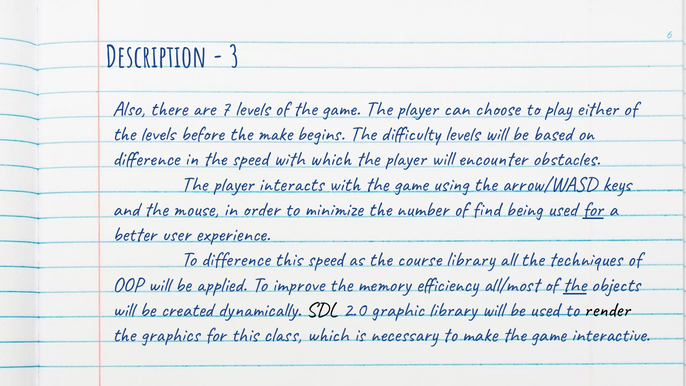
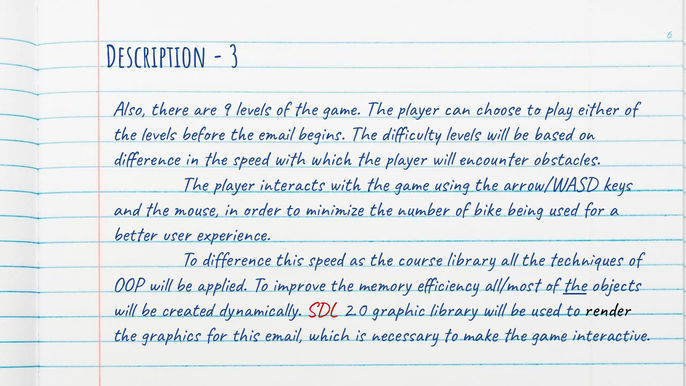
7: 7 -> 9 (225, 109)
the make: make -> email (275, 134)
find: find -> bike (486, 209)
for underline: present -> none (593, 209)
SDL colour: black -> red (322, 310)
this class: class -> email (283, 335)
